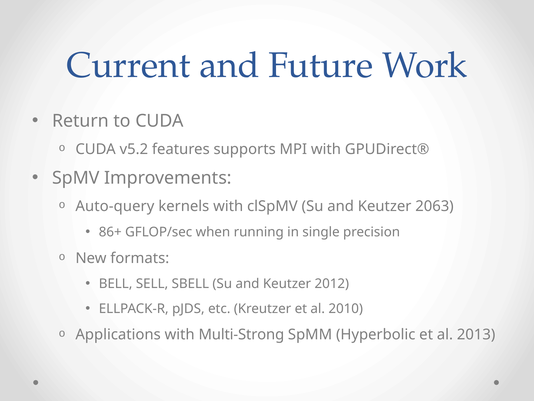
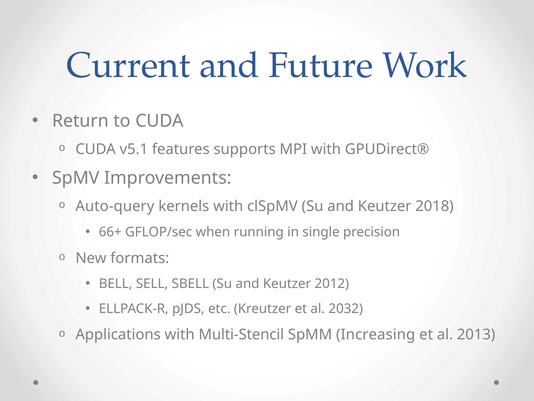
v5.2: v5.2 -> v5.1 (134, 149)
2063: 2063 -> 2018 (434, 206)
86+: 86+ -> 66+ (110, 232)
2010: 2010 -> 2032 (346, 308)
Multi-Strong: Multi-Strong -> Multi-Stencil (241, 334)
Hyperbolic: Hyperbolic -> Increasing (376, 334)
